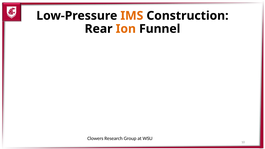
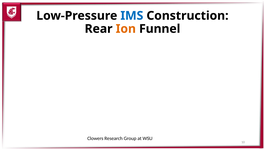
IMS colour: orange -> blue (132, 16)
